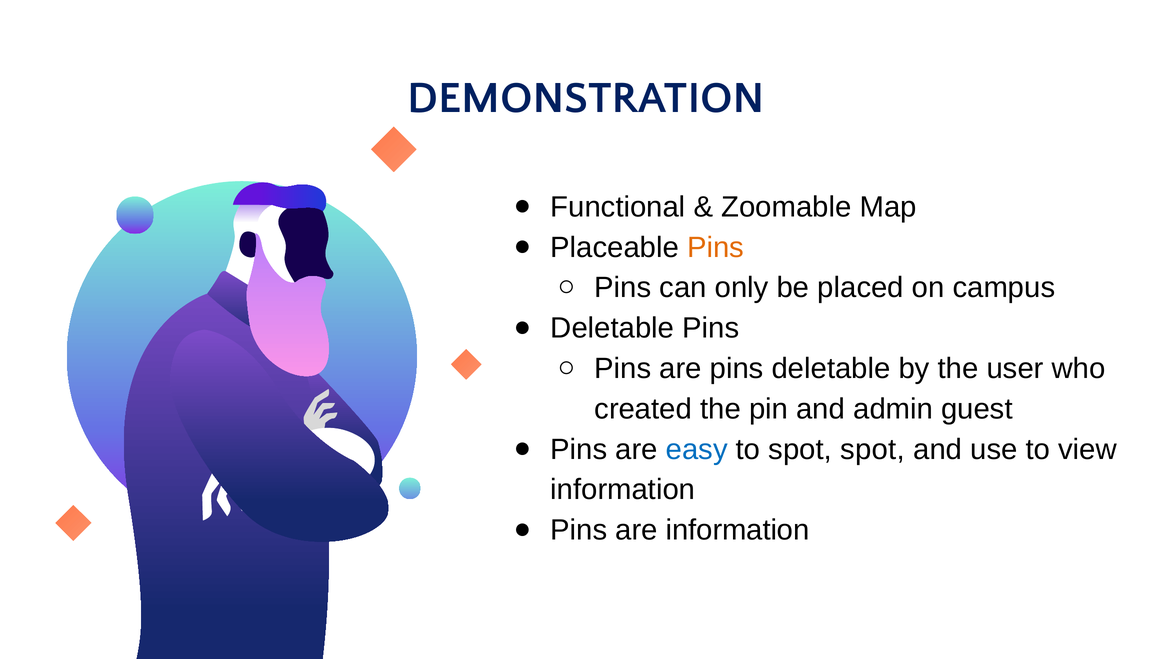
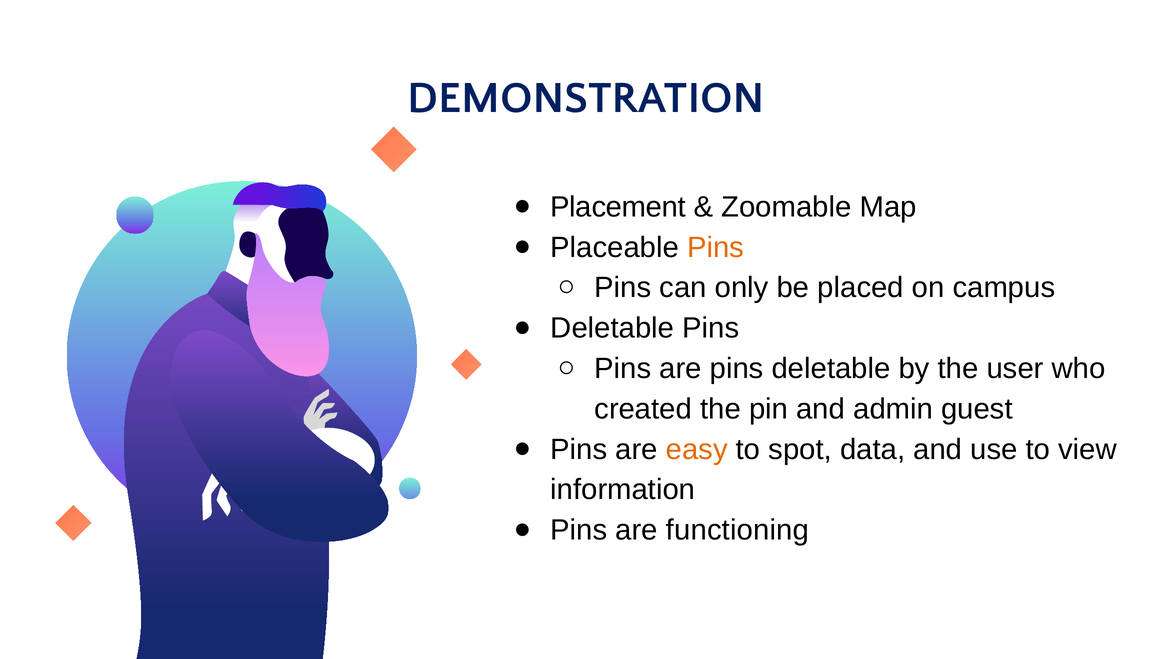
Functional: Functional -> Placement (618, 207)
easy colour: blue -> orange (697, 450)
spot spot: spot -> data (873, 450)
are information: information -> functioning (737, 530)
